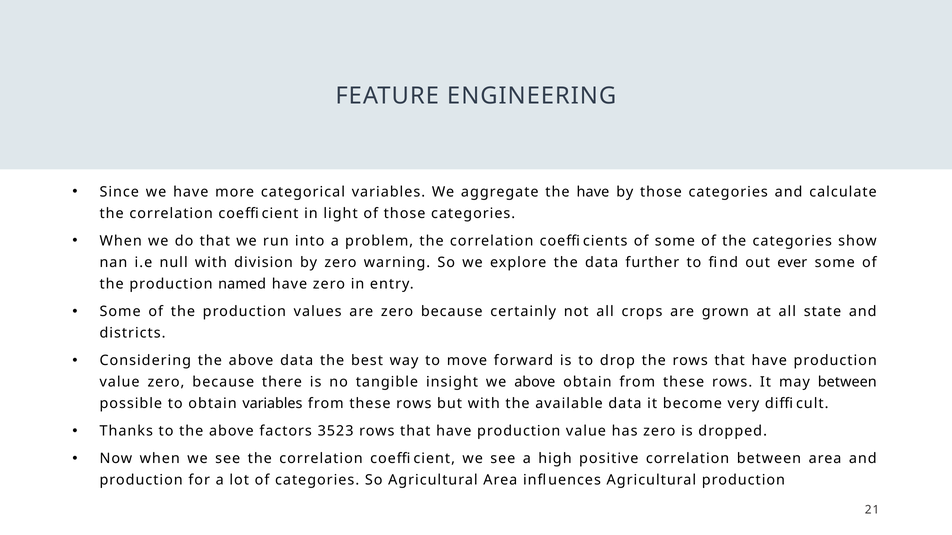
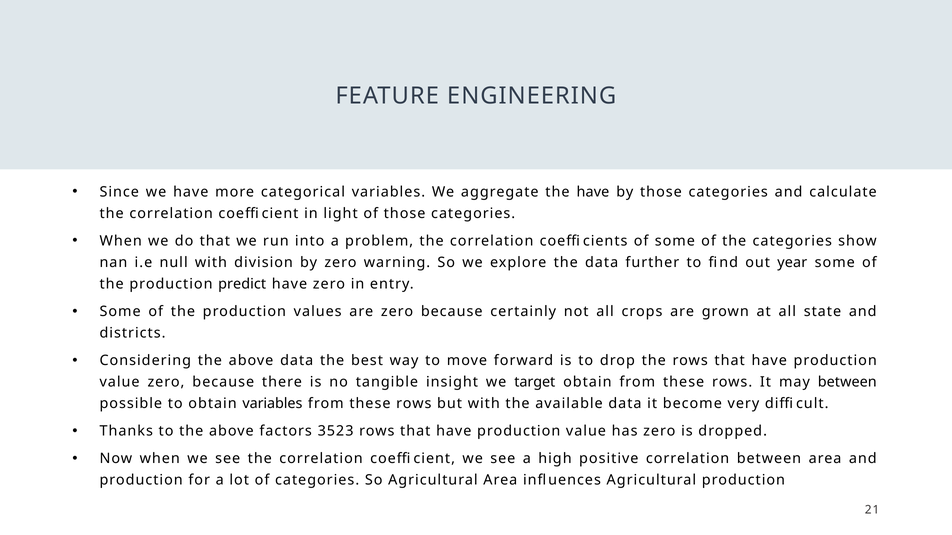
ever: ever -> year (792, 263)
named: named -> predict (242, 284)
we above: above -> target (535, 382)
